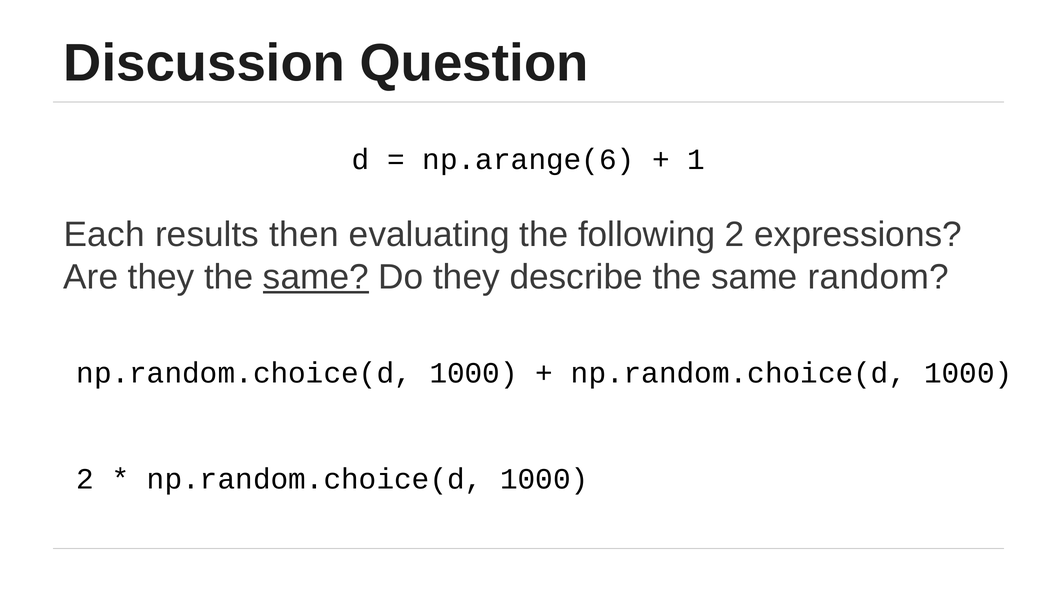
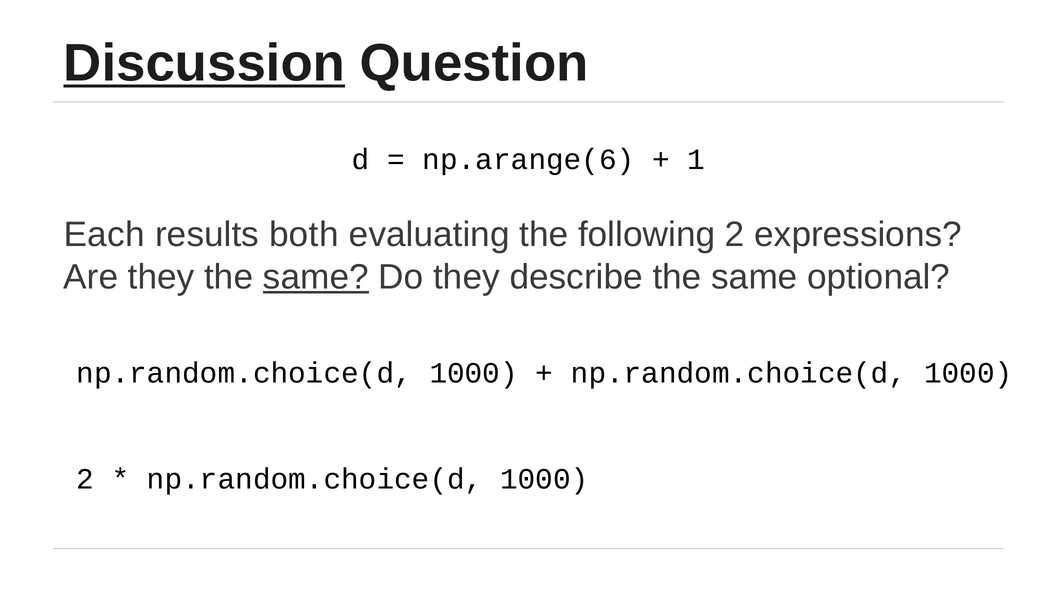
Discussion underline: none -> present (204, 63)
then: then -> both (304, 235)
random: random -> optional (879, 277)
